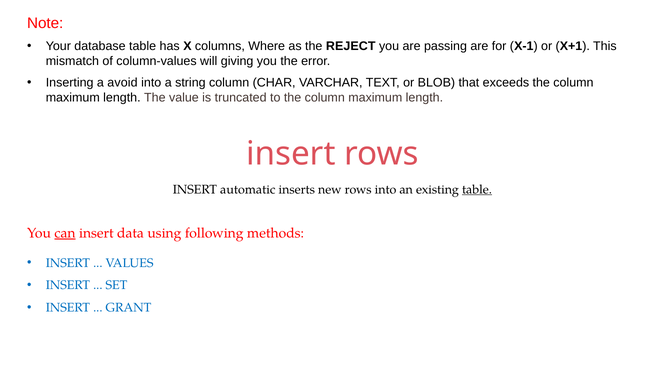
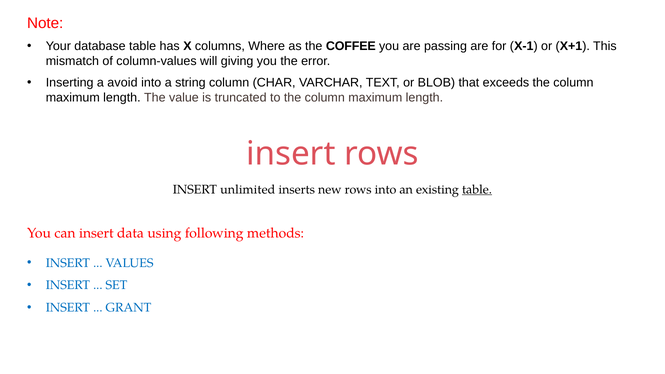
REJECT: REJECT -> COFFEE (351, 46)
automatic: automatic -> unlimited (248, 190)
can underline: present -> none (65, 233)
